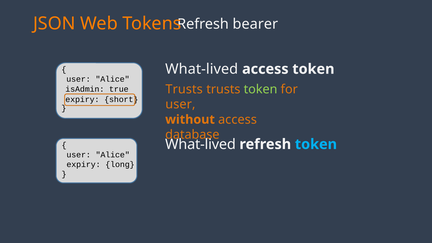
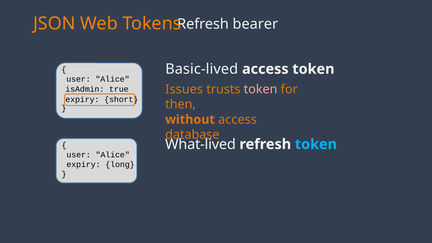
What-lived: What-lived -> Basic-lived (202, 69)
Trusts: Trusts -> Issues (184, 89)
token colour: light green -> pink (261, 89)
user: user -> then (180, 104)
